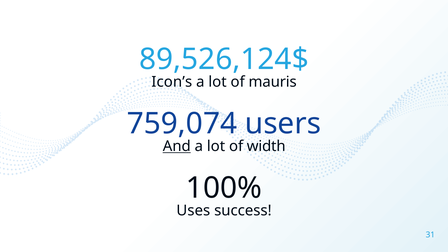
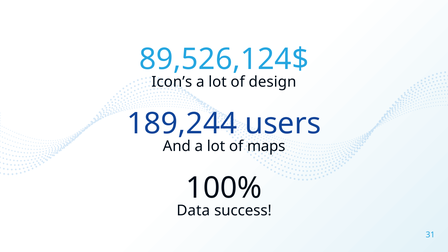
mauris: mauris -> design (272, 82)
759,074: 759,074 -> 189,244 (182, 124)
And underline: present -> none (177, 146)
width: width -> maps (266, 146)
Uses: Uses -> Data (193, 211)
